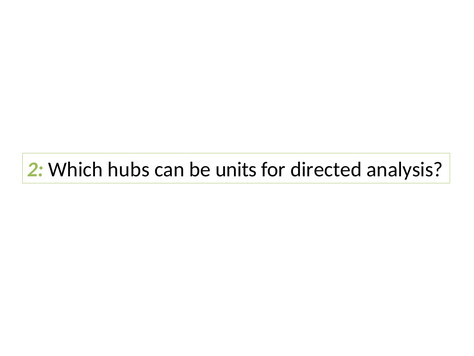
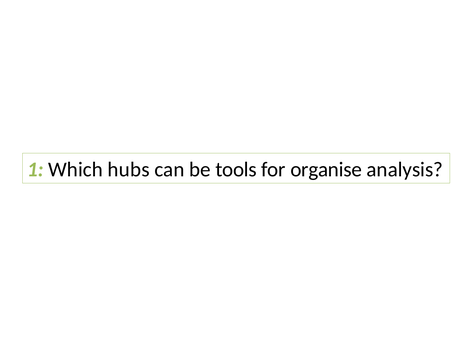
2: 2 -> 1 (35, 169)
units: units -> tools (236, 169)
directed: directed -> organise (326, 169)
